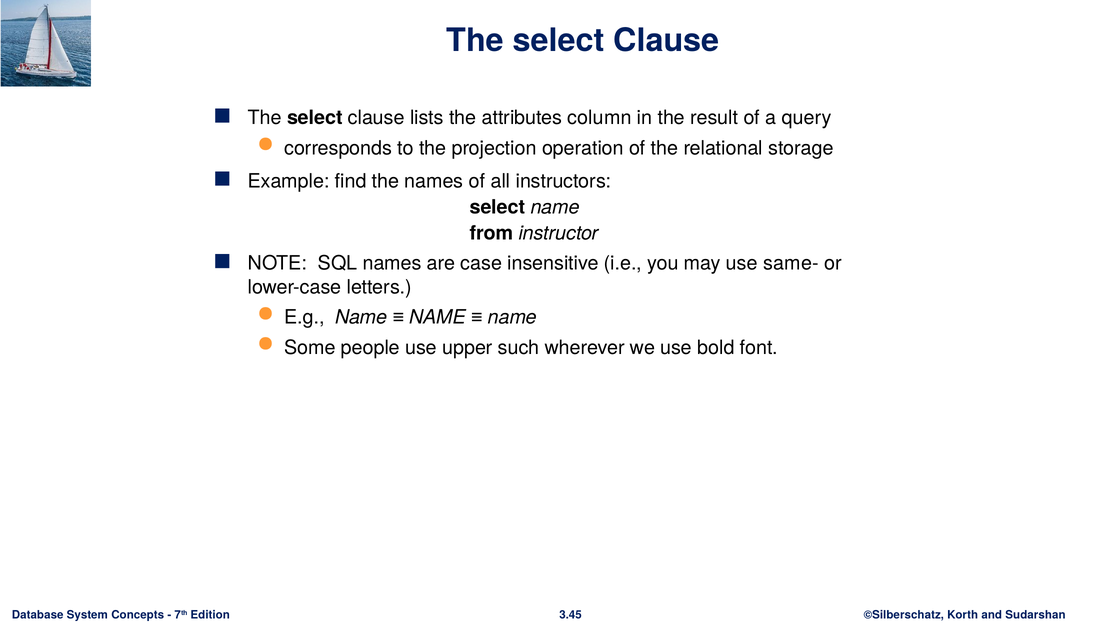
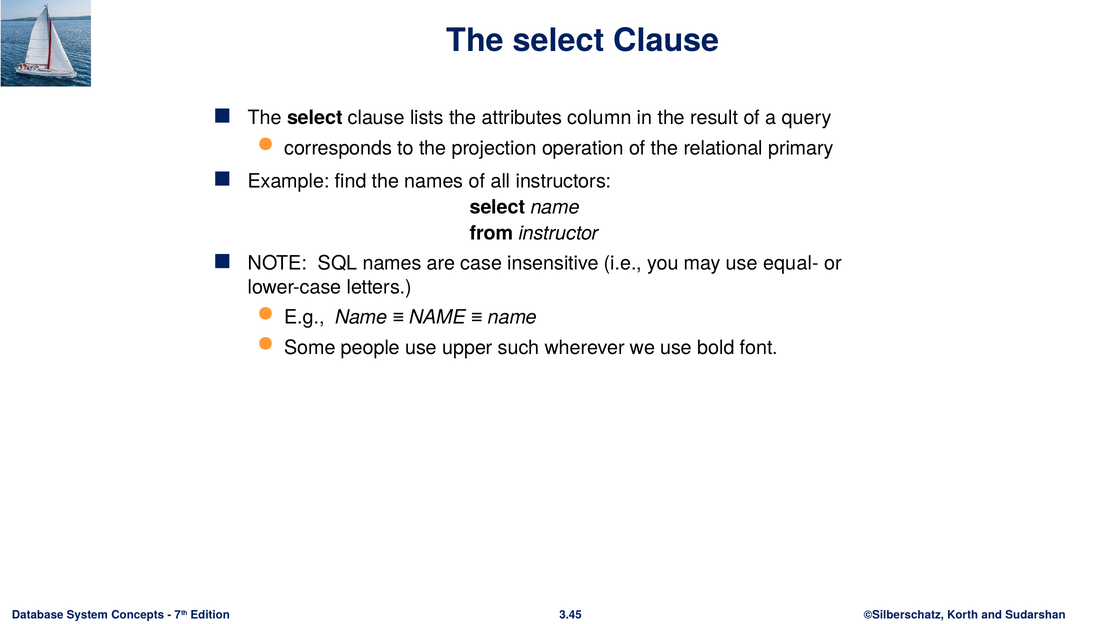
storage: storage -> primary (801, 148)
same-: same- -> equal- (791, 263)
